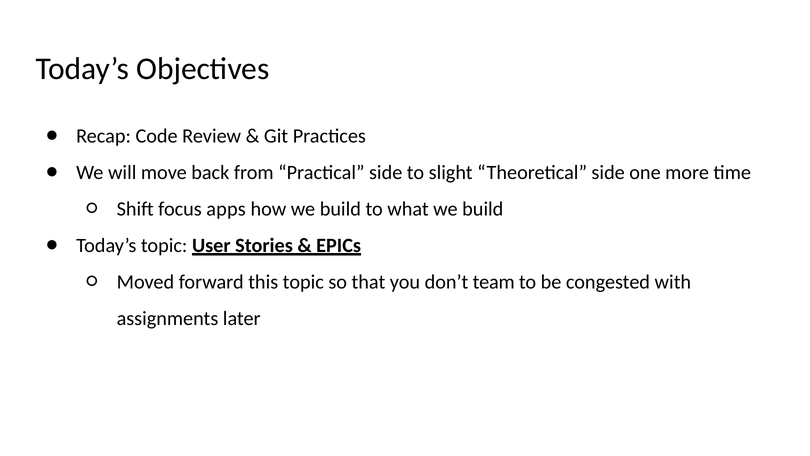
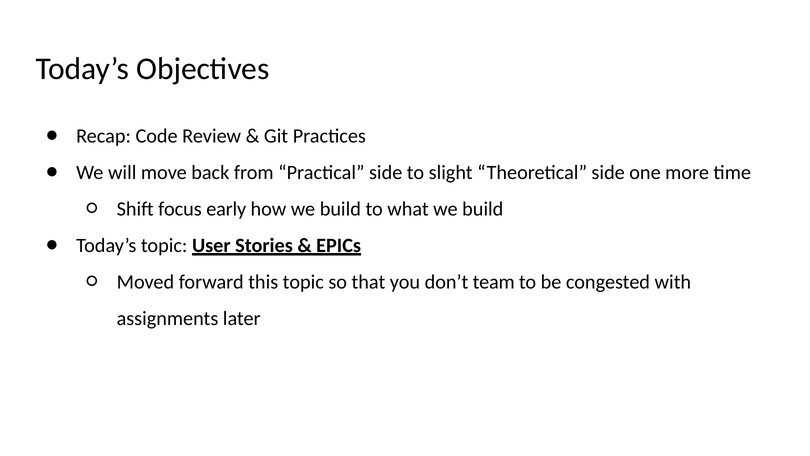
apps: apps -> early (226, 209)
